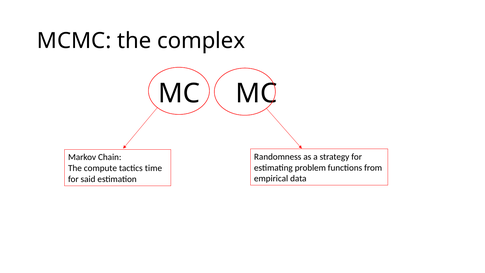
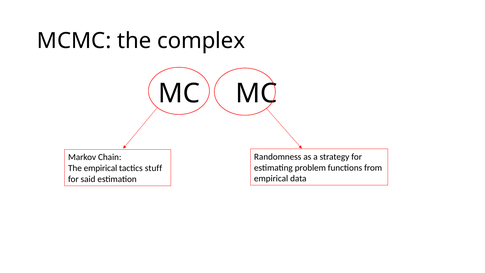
The compute: compute -> empirical (100, 168)
time: time -> stuff (153, 168)
